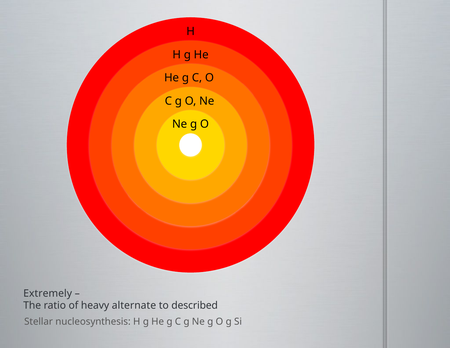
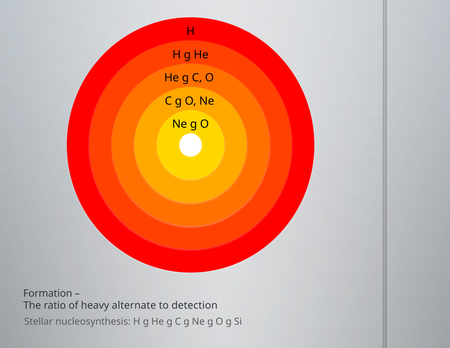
Extremely: Extremely -> Formation (48, 293)
described: described -> detection (195, 305)
